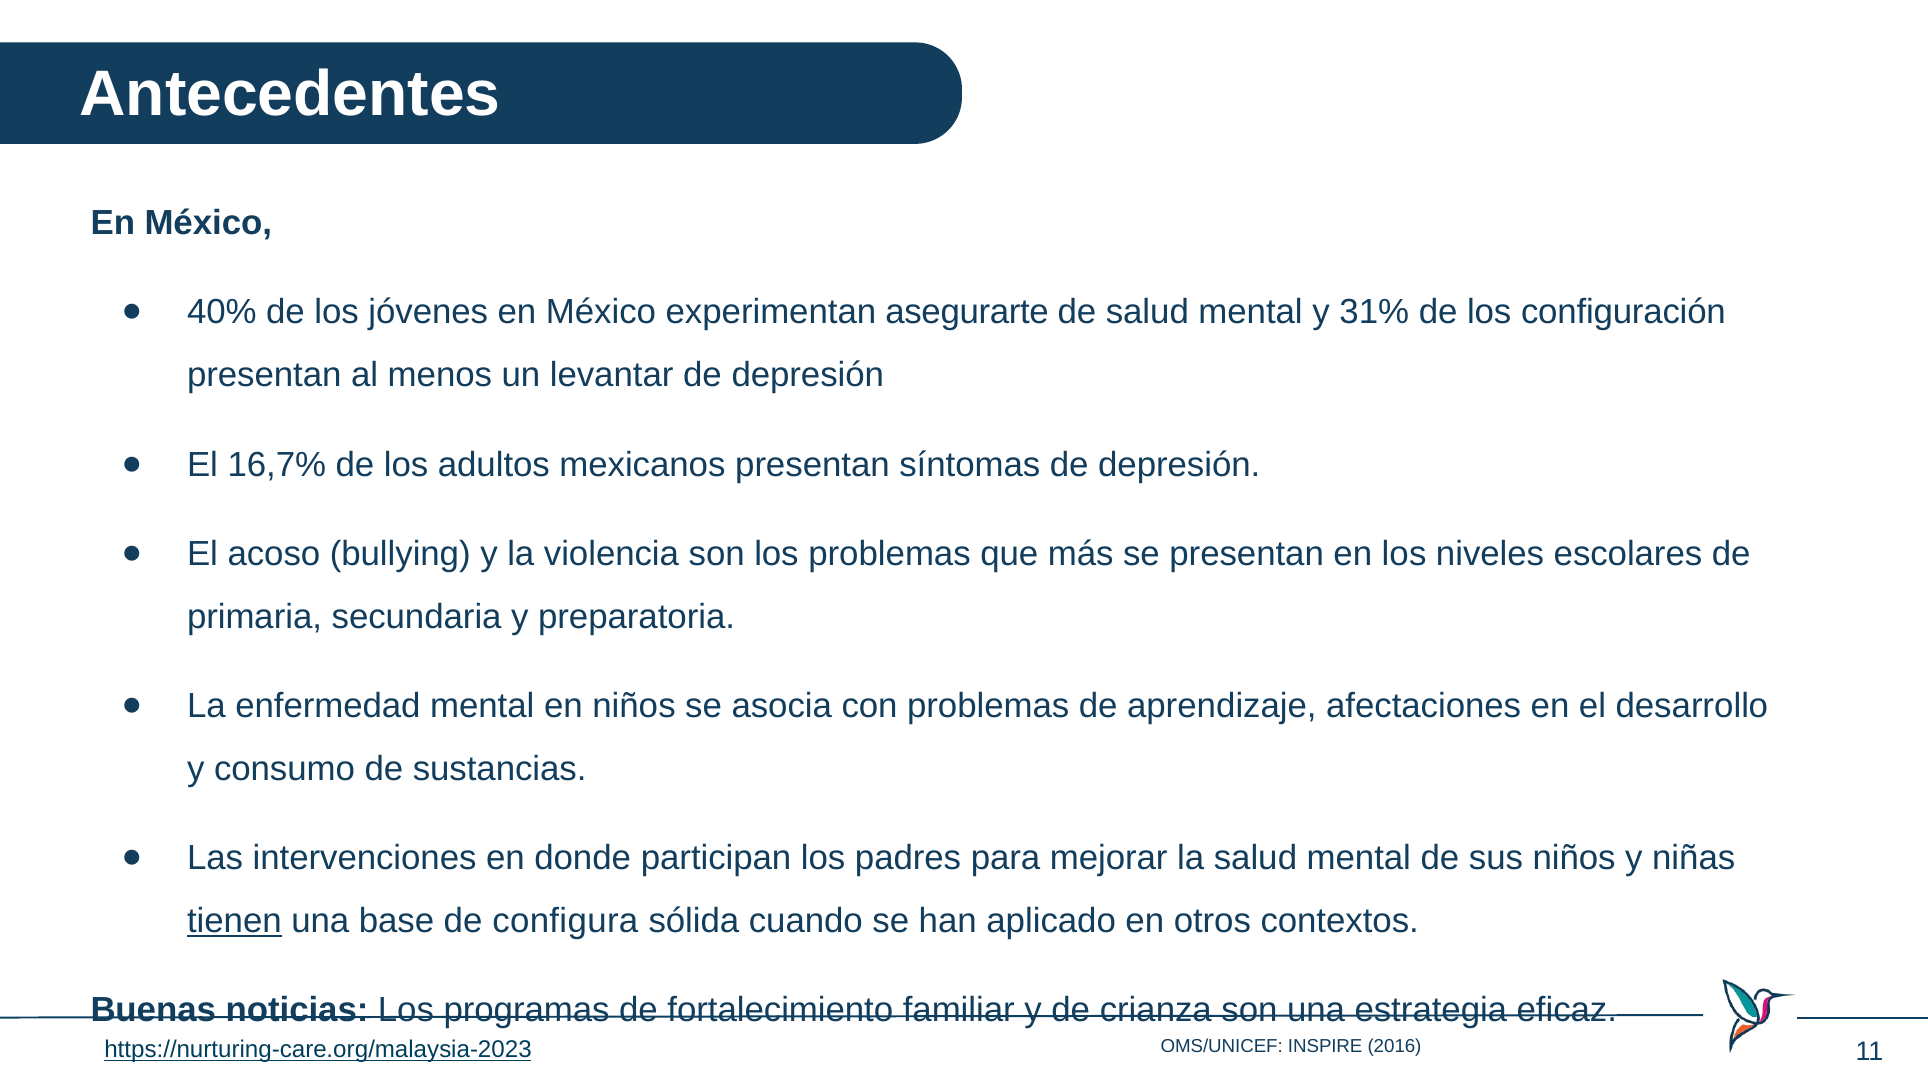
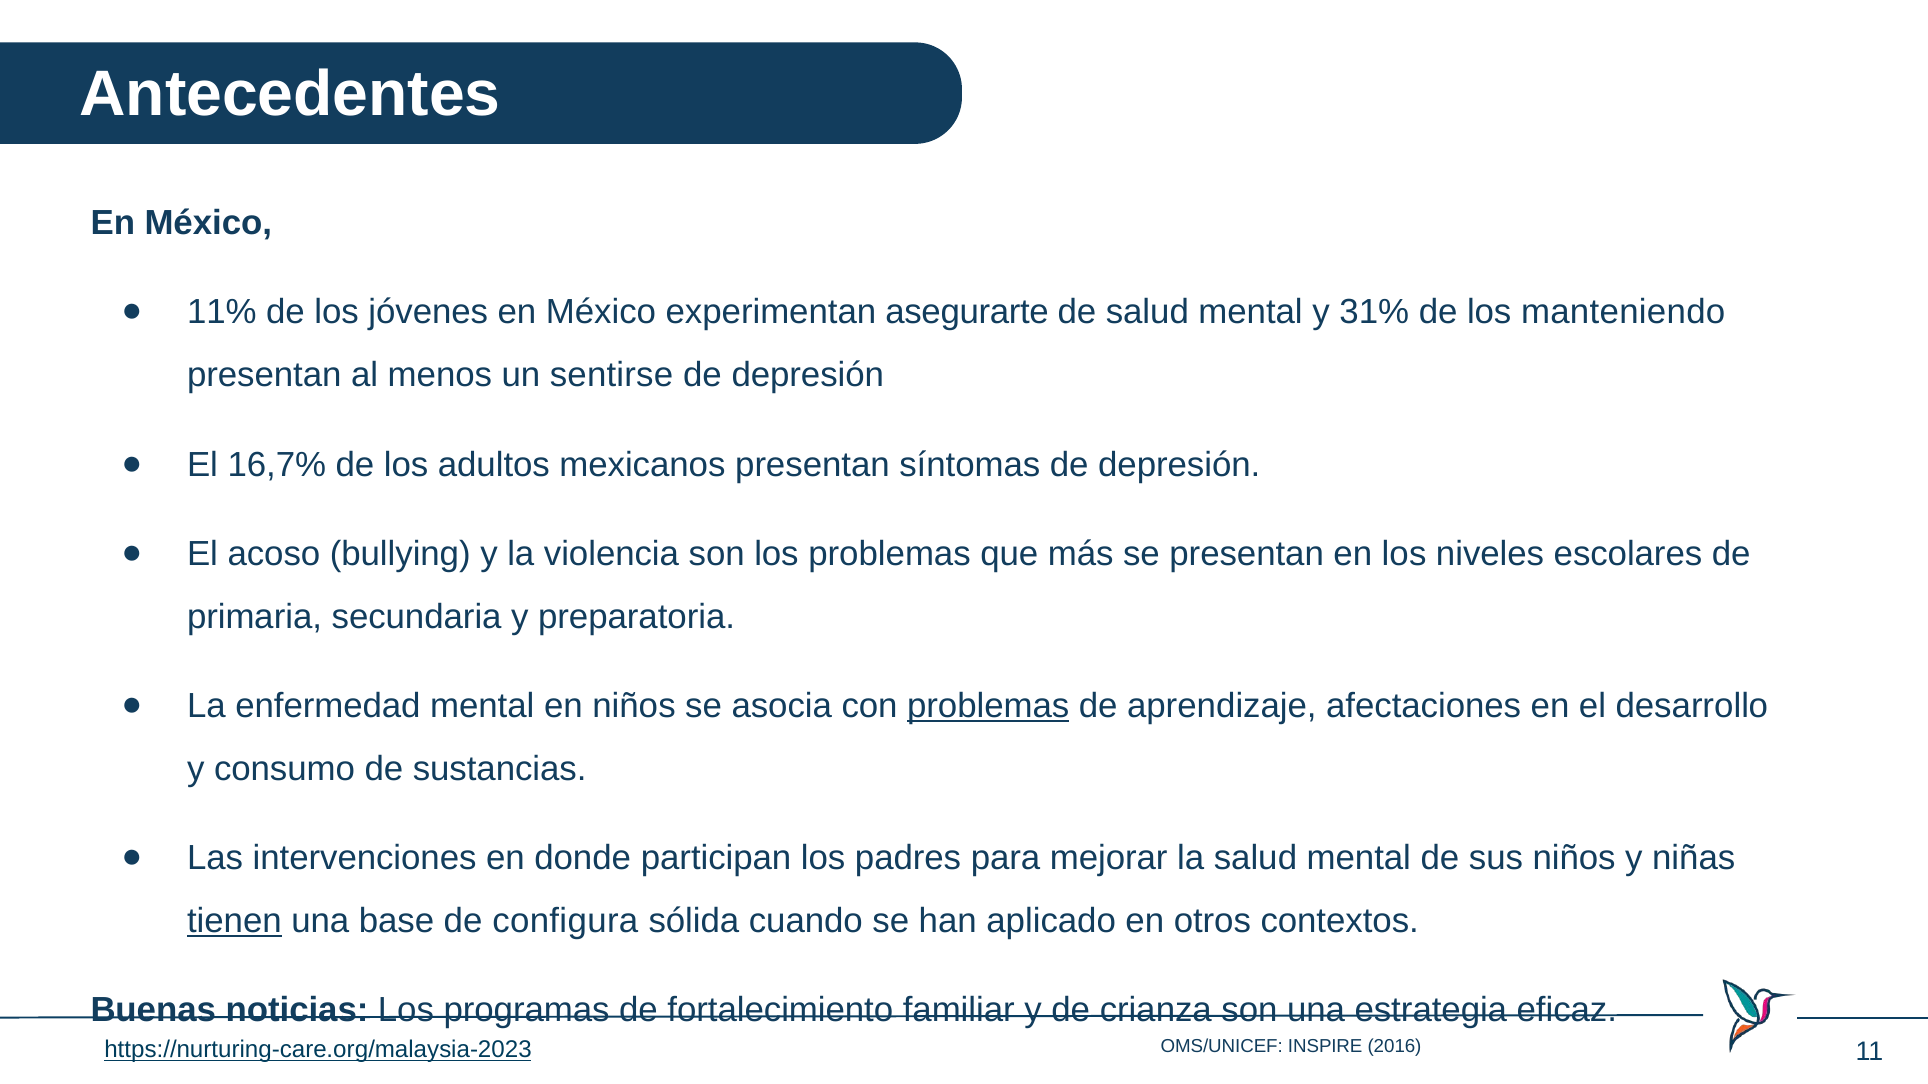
40%: 40% -> 11% (222, 313)
configuración: configuración -> manteniendo (1623, 313)
levantar: levantar -> sentirse (612, 375)
problemas underline: none -> present (988, 706)
